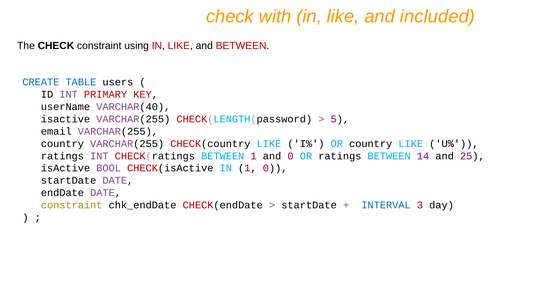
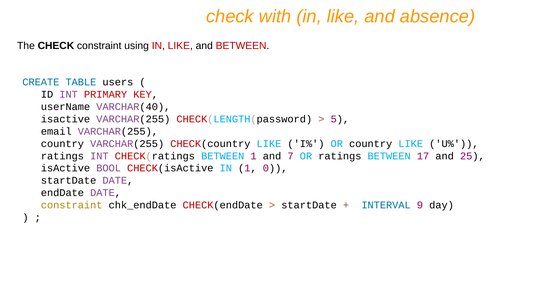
included: included -> absence (438, 16)
and 0: 0 -> 7 (291, 156)
14: 14 -> 17 (423, 156)
3: 3 -> 9 (420, 205)
